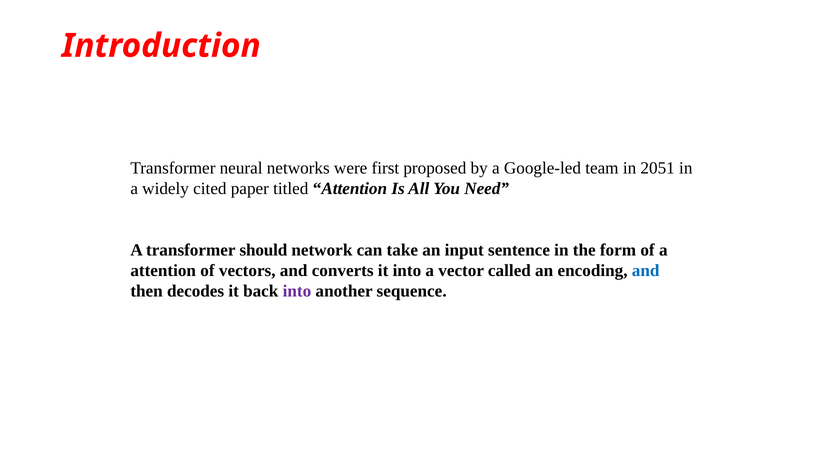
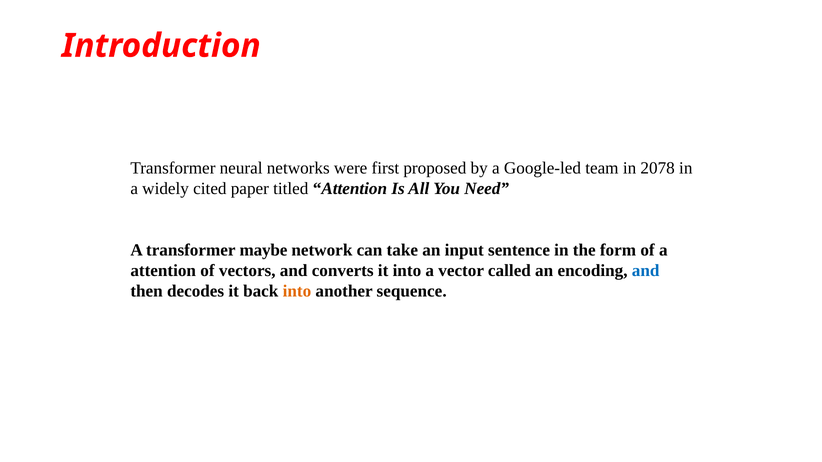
2051: 2051 -> 2078 (658, 168)
should: should -> maybe (263, 250)
into colour: purple -> orange (297, 292)
